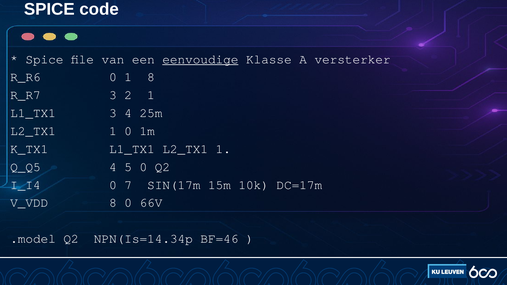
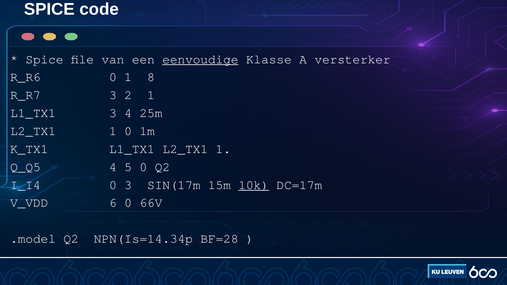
0 7: 7 -> 3 (128, 185)
10k underline: none -> present (254, 185)
V_VDD 8: 8 -> 6 (113, 203)
BF=46: BF=46 -> BF=28 (219, 239)
